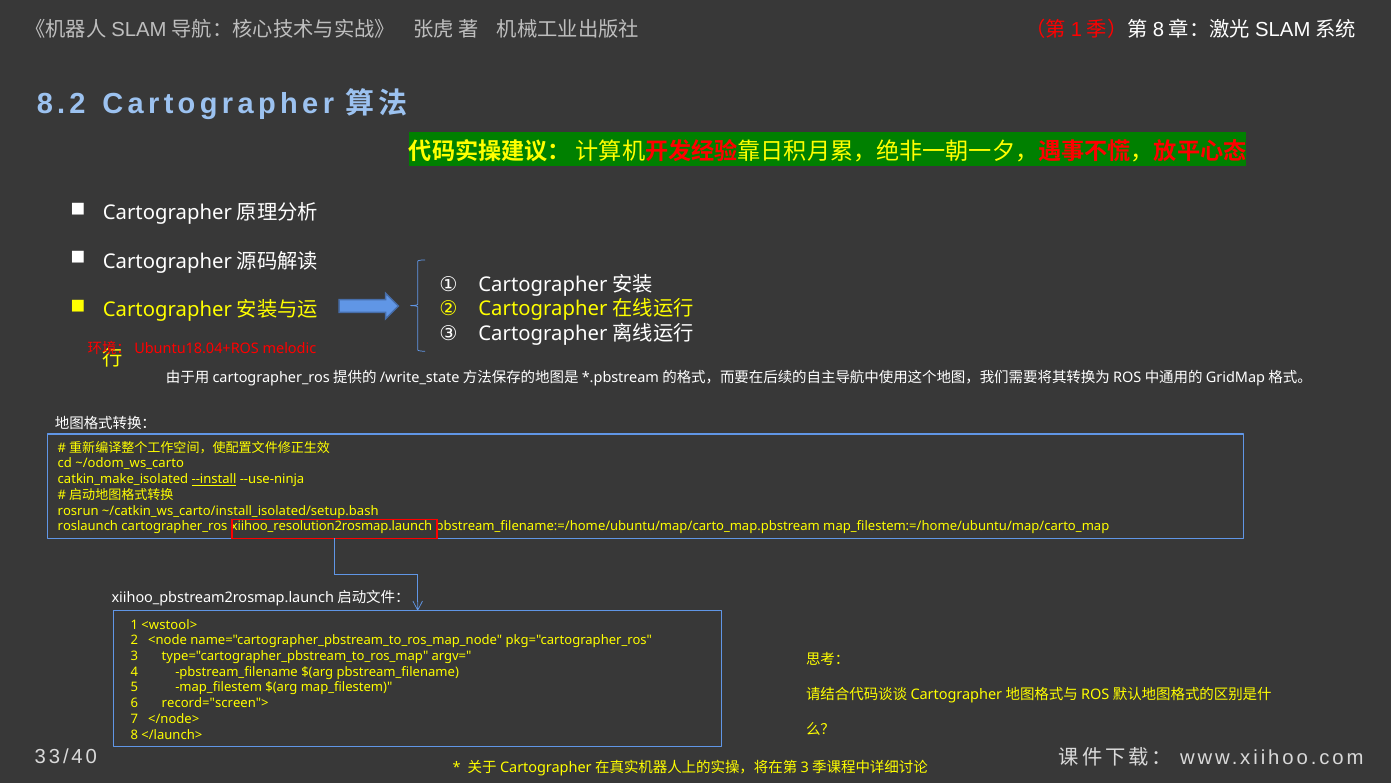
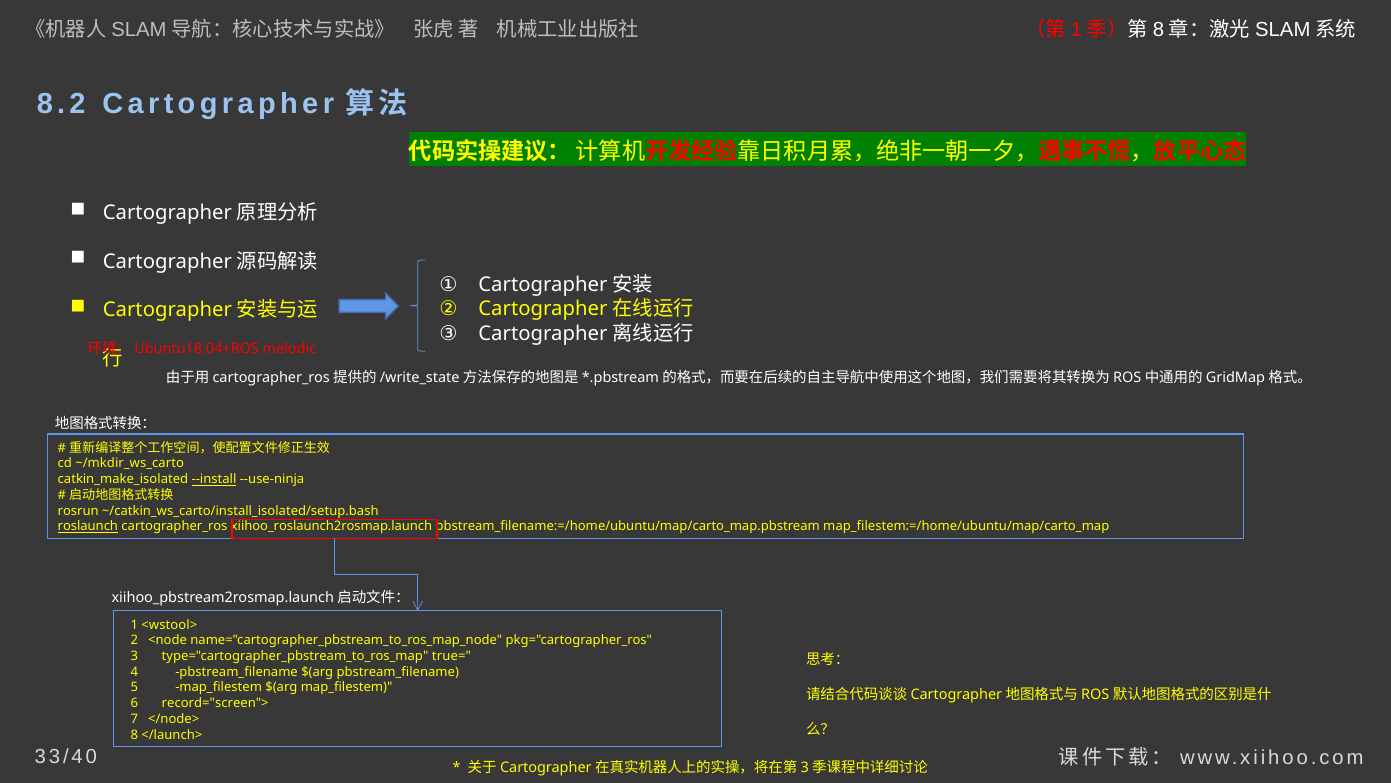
~/odom_ws_carto: ~/odom_ws_carto -> ~/mkdir_ws_carto (130, 463)
roslaunch underline: none -> present (88, 526)
xiihoo_resolution2rosmap.launch: xiihoo_resolution2rosmap.launch -> xiihoo_roslaunch2rosmap.launch (332, 526)
argv=: argv= -> true= (451, 656)
